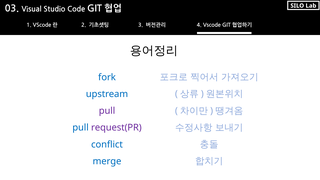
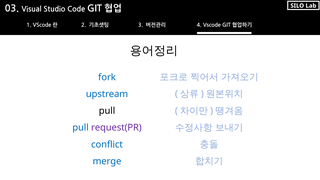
pull colour: purple -> black (107, 111)
